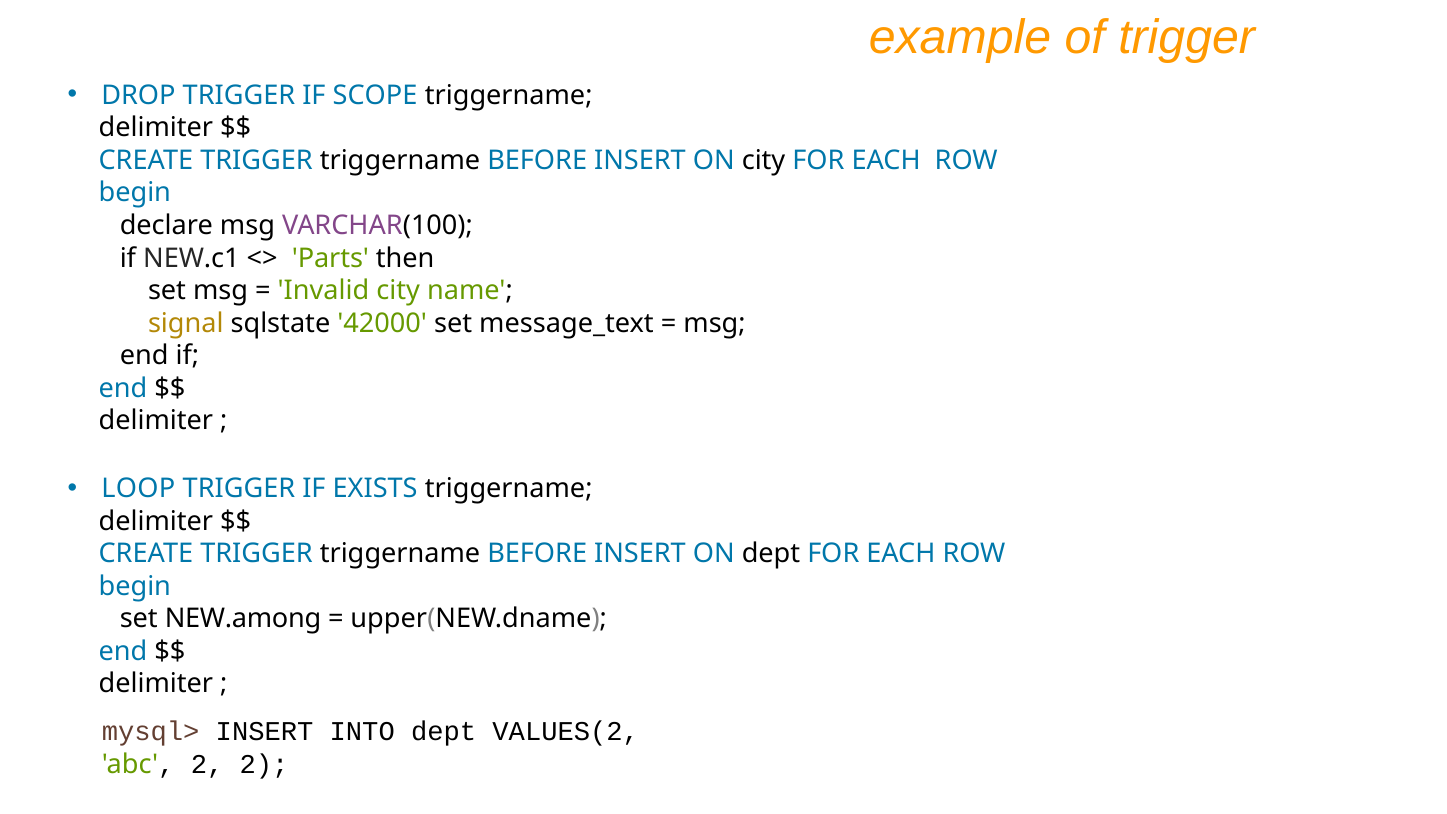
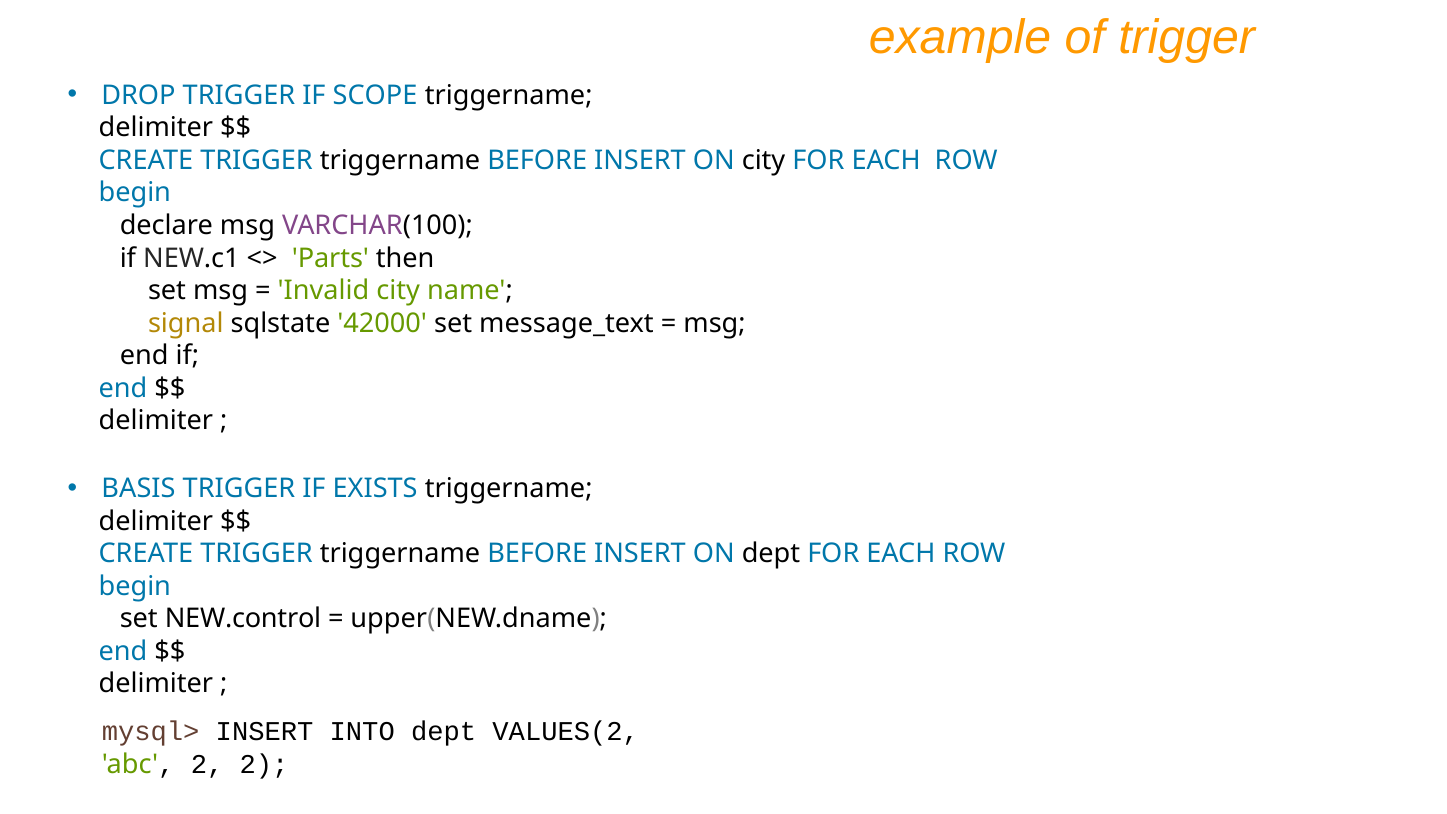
LOOP: LOOP -> BASIS (139, 489)
NEW.among: NEW.among -> NEW.control (243, 619)
